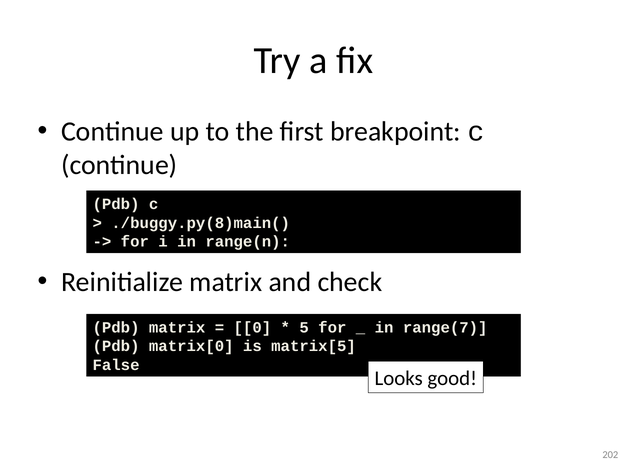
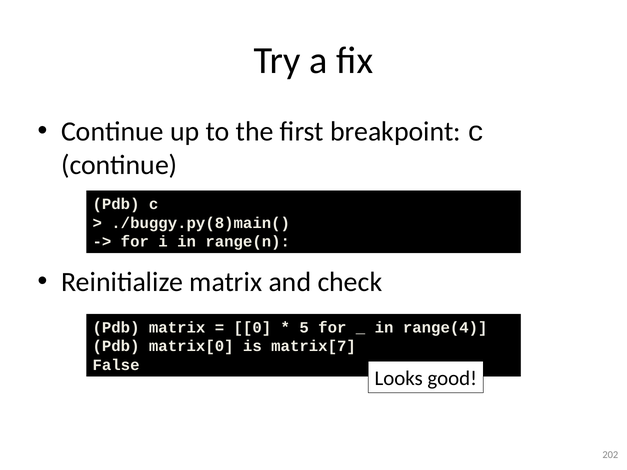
range(7: range(7 -> range(4 (445, 328)
matrix[5: matrix[5 -> matrix[7 (314, 346)
